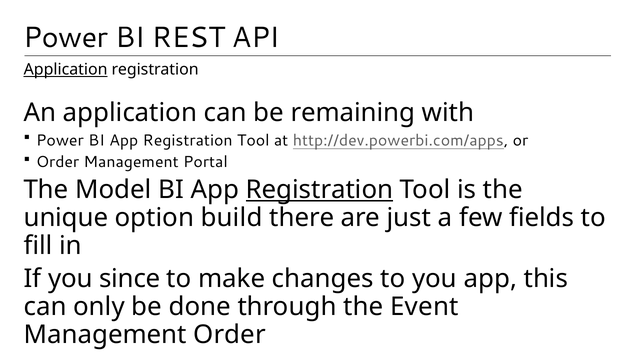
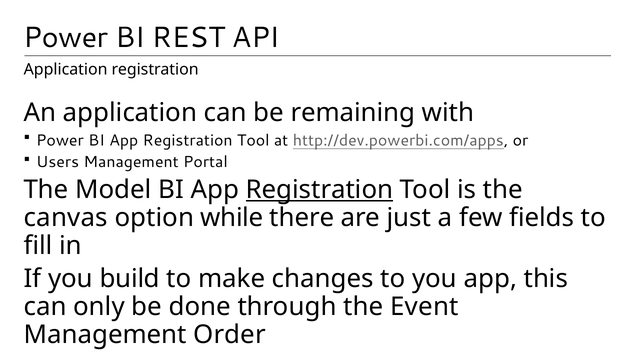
Application underline: present -> none (66, 70)
Order: Order -> Users (58, 162)
unique: unique -> canvas (66, 218)
build: build -> while (232, 218)
since: since -> build (130, 279)
